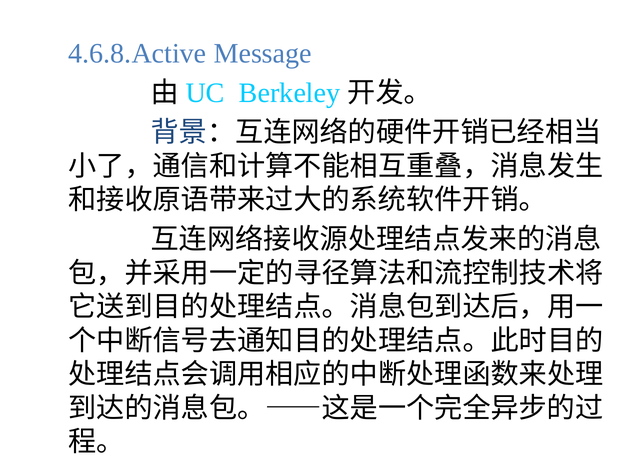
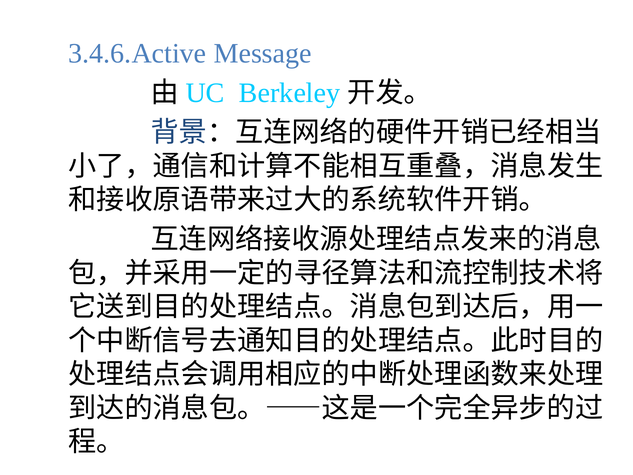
4.6.8.Active: 4.6.8.Active -> 3.4.6.Active (137, 54)
